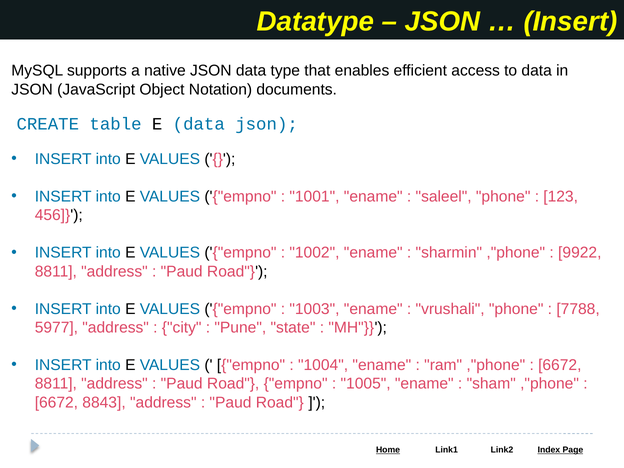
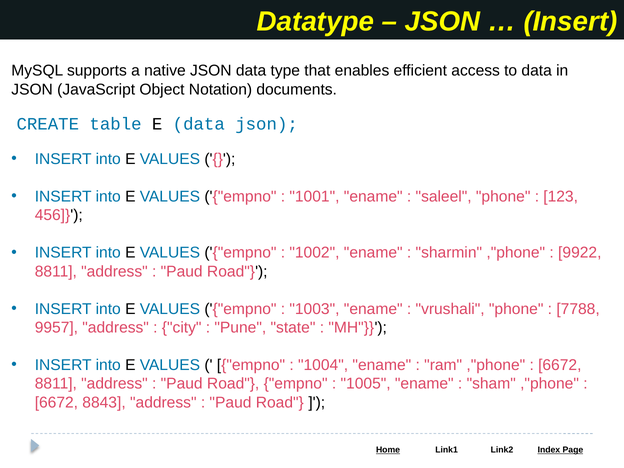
5977: 5977 -> 9957 (56, 328)
